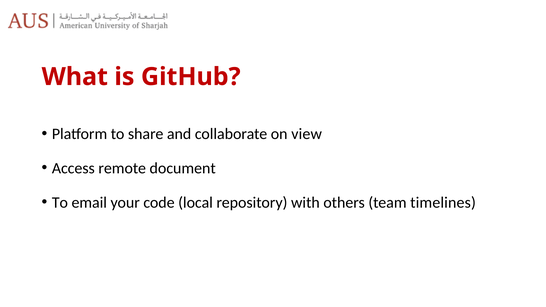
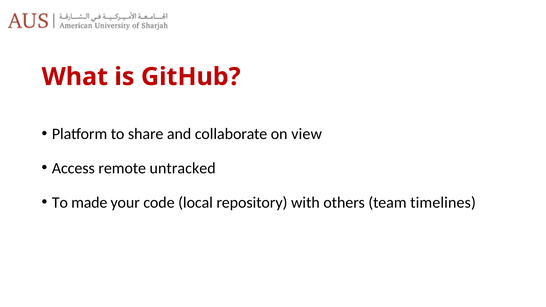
document: document -> untracked (183, 168)
email: email -> made (89, 203)
